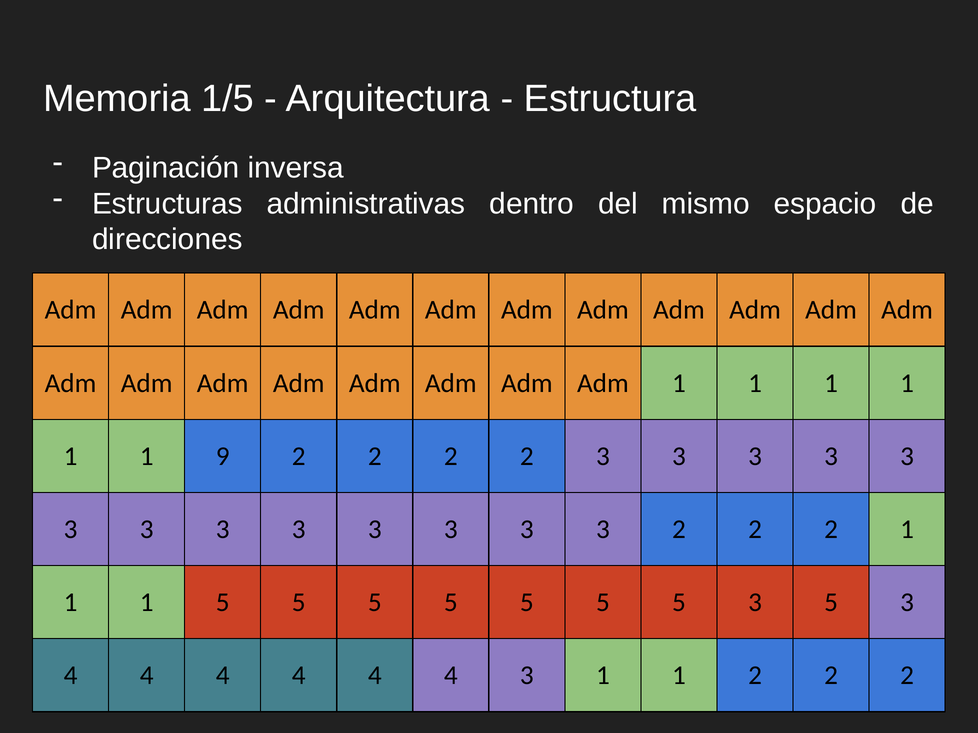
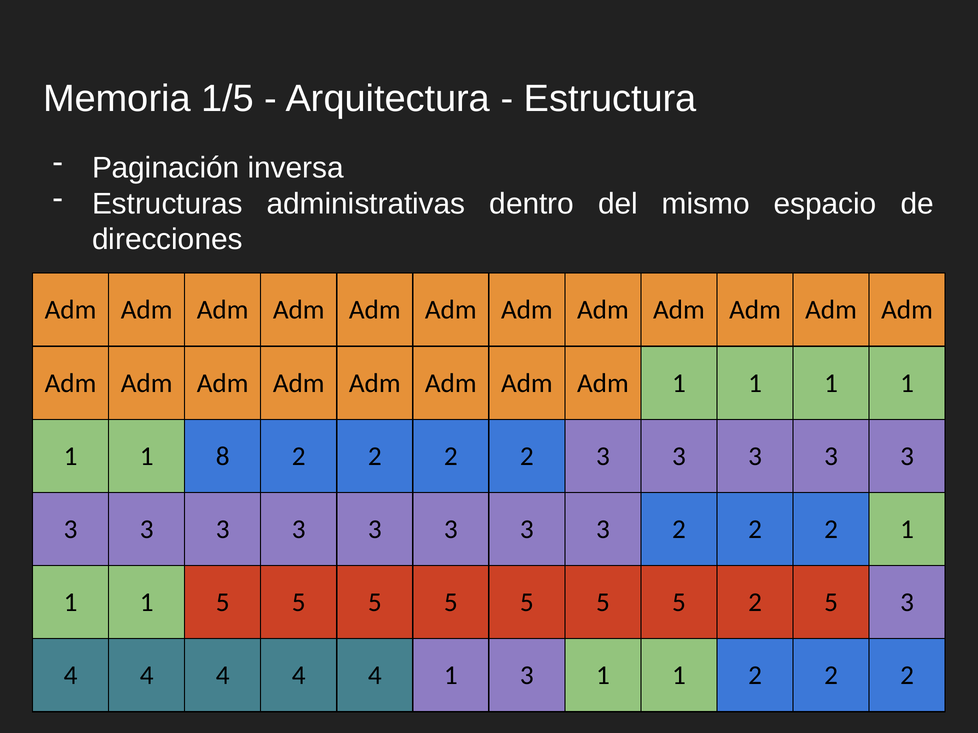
9: 9 -> 8 (223, 457)
5 5 3: 3 -> 2 (755, 603)
4: 4 -> 1 (451, 676)
